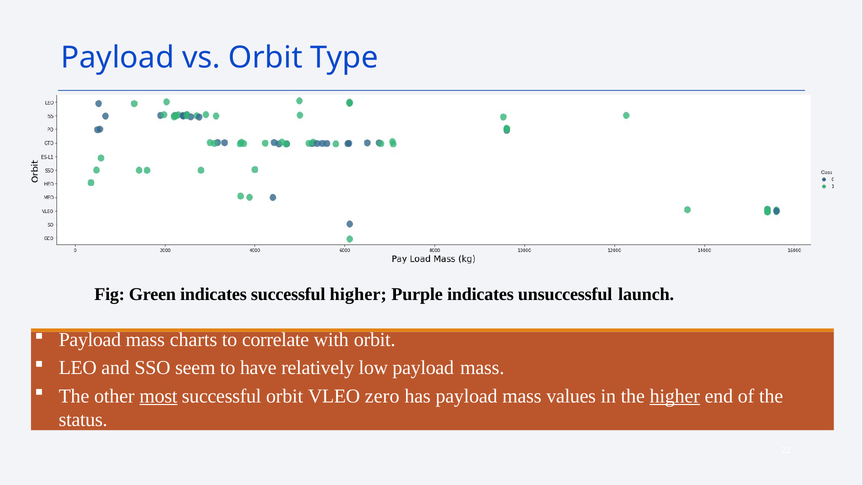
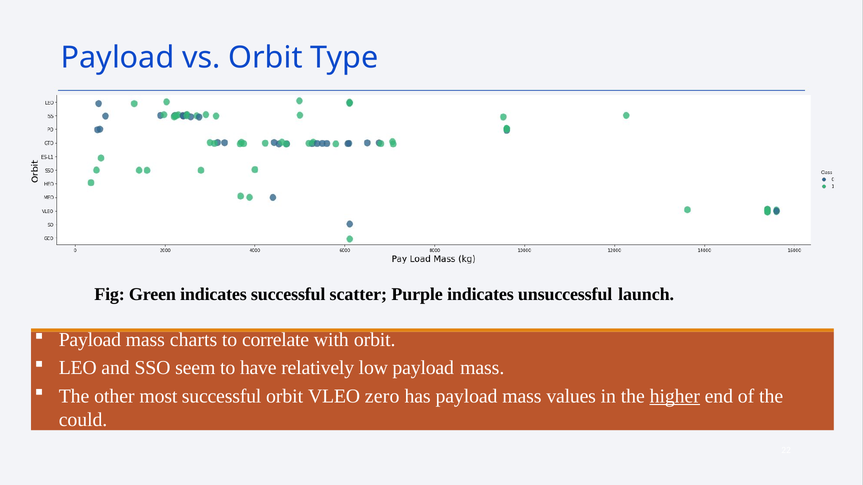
successful higher: higher -> scatter (358, 295)
most underline: present -> none (158, 396)
status: status -> could (83, 420)
